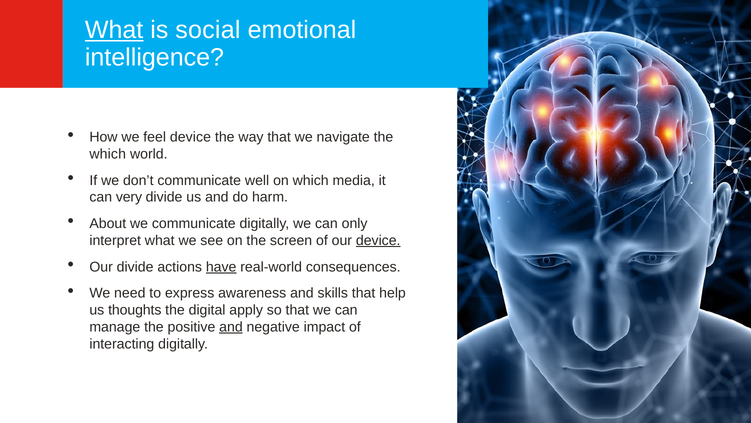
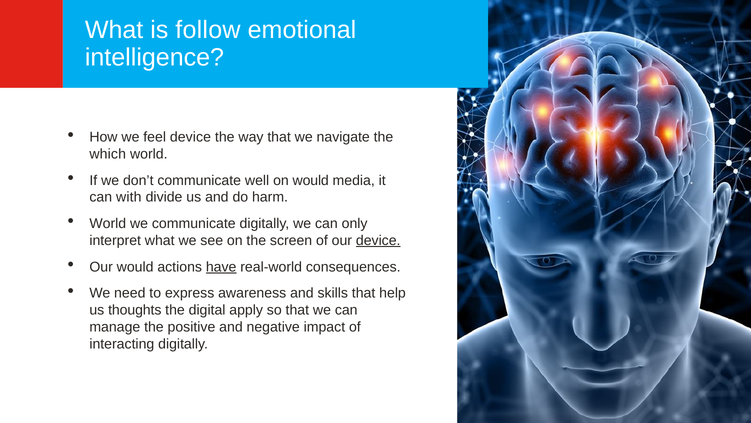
What underline: present -> none (114, 30)
social: social -> follow (208, 30)
on which: which -> would (311, 180)
very: very -> with (129, 197)
About: About -> World (108, 223)
Our divide: divide -> would (135, 267)
and underline: present -> none (231, 327)
